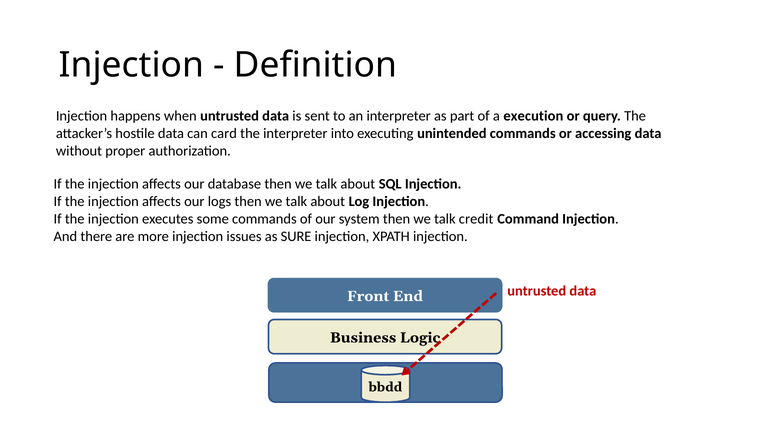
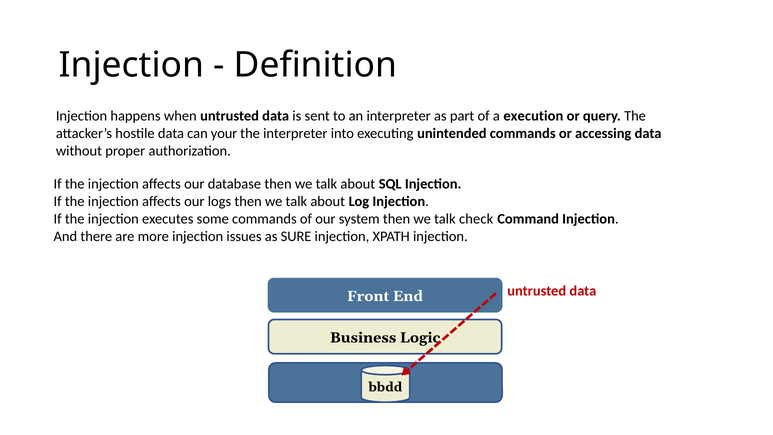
card: card -> your (224, 133)
credit: credit -> check (476, 219)
